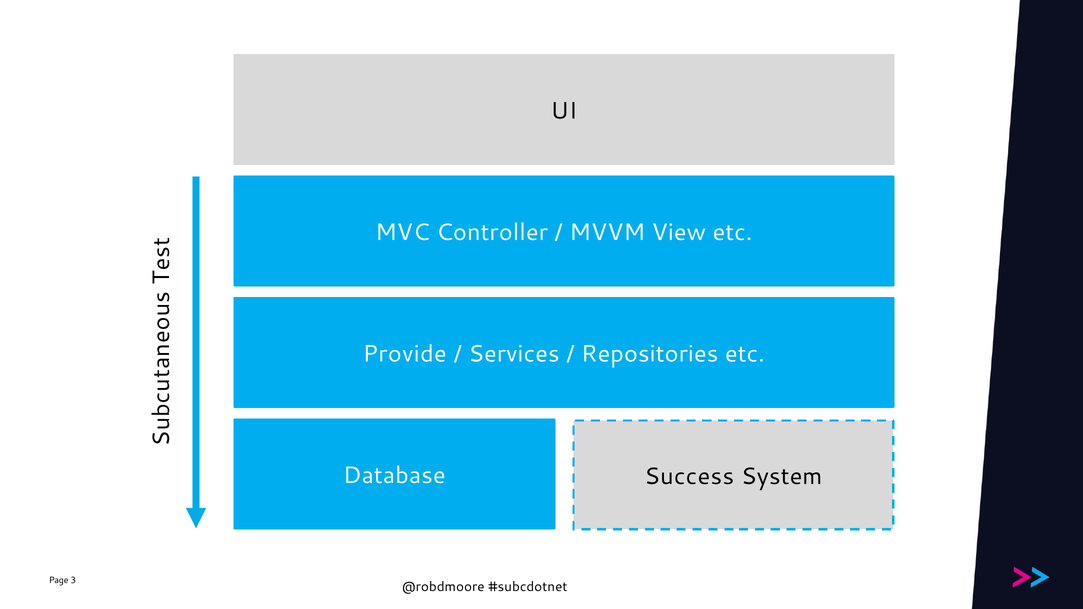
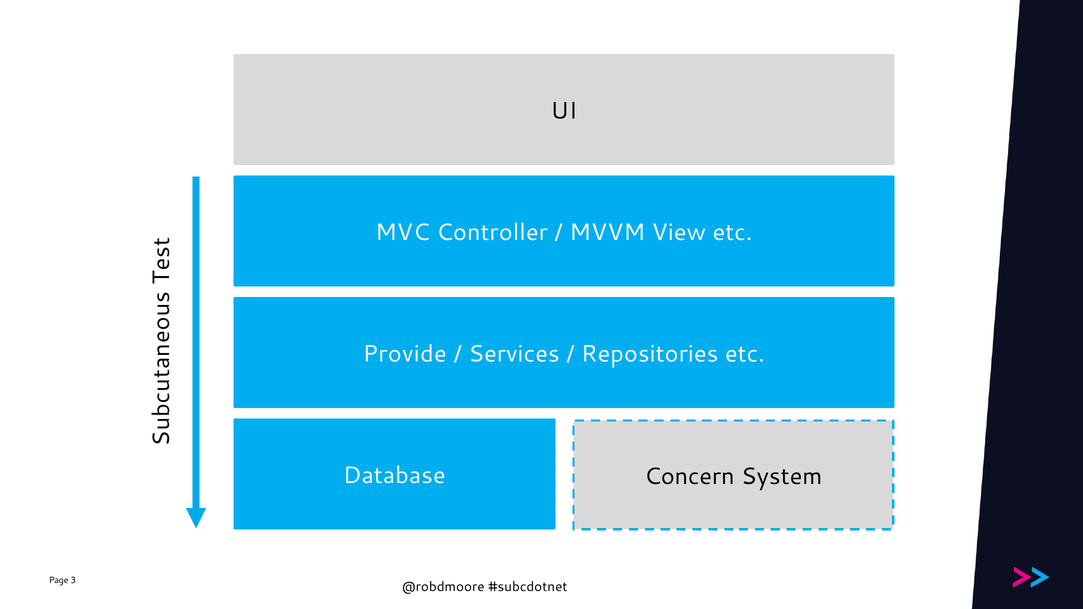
Success: Success -> Concern (689, 477)
